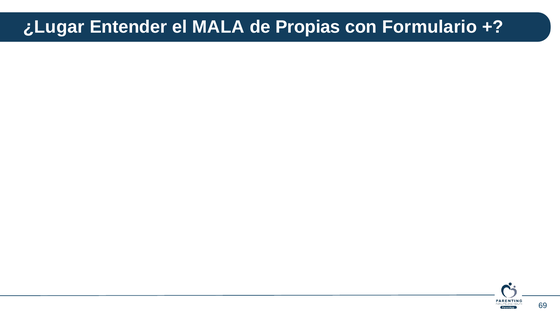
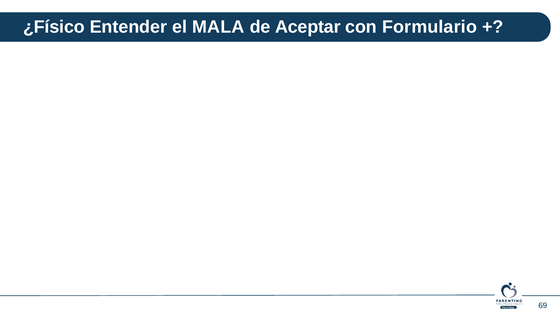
¿Lugar: ¿Lugar -> ¿Físico (54, 27)
Propias: Propias -> Aceptar (308, 27)
